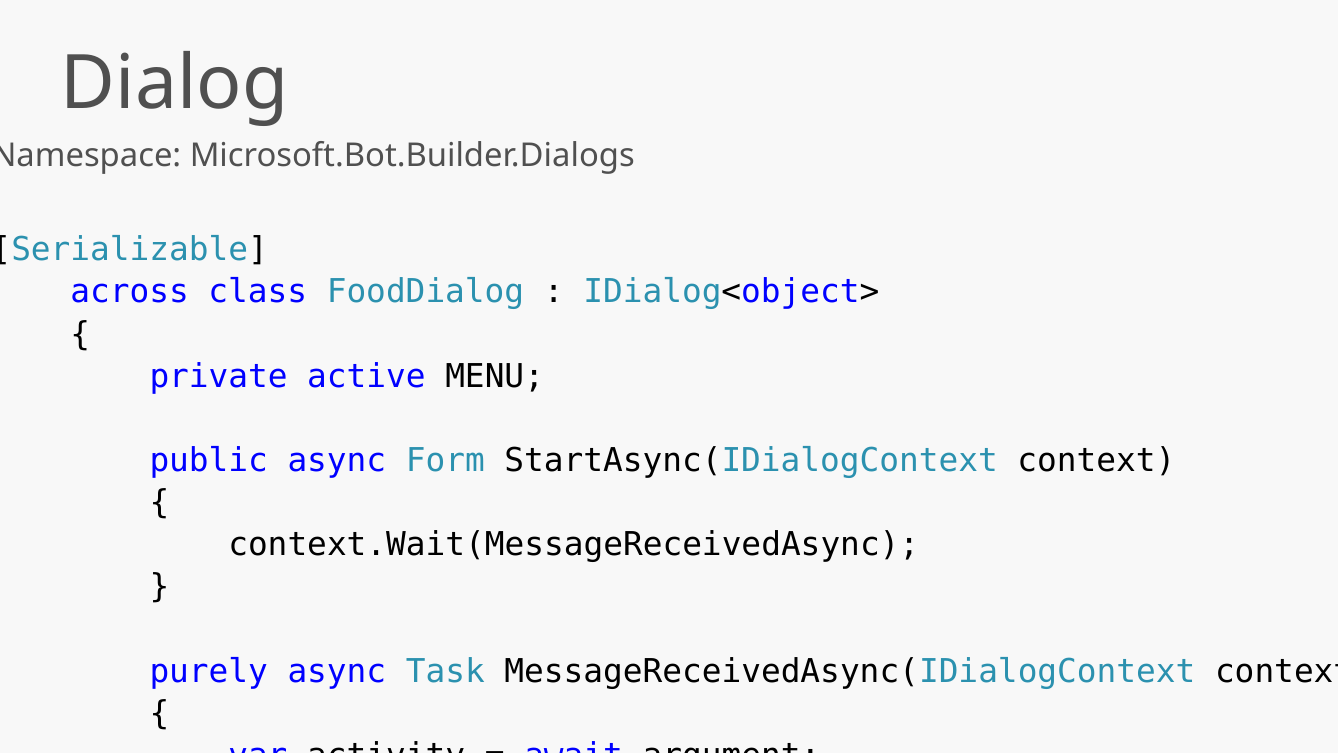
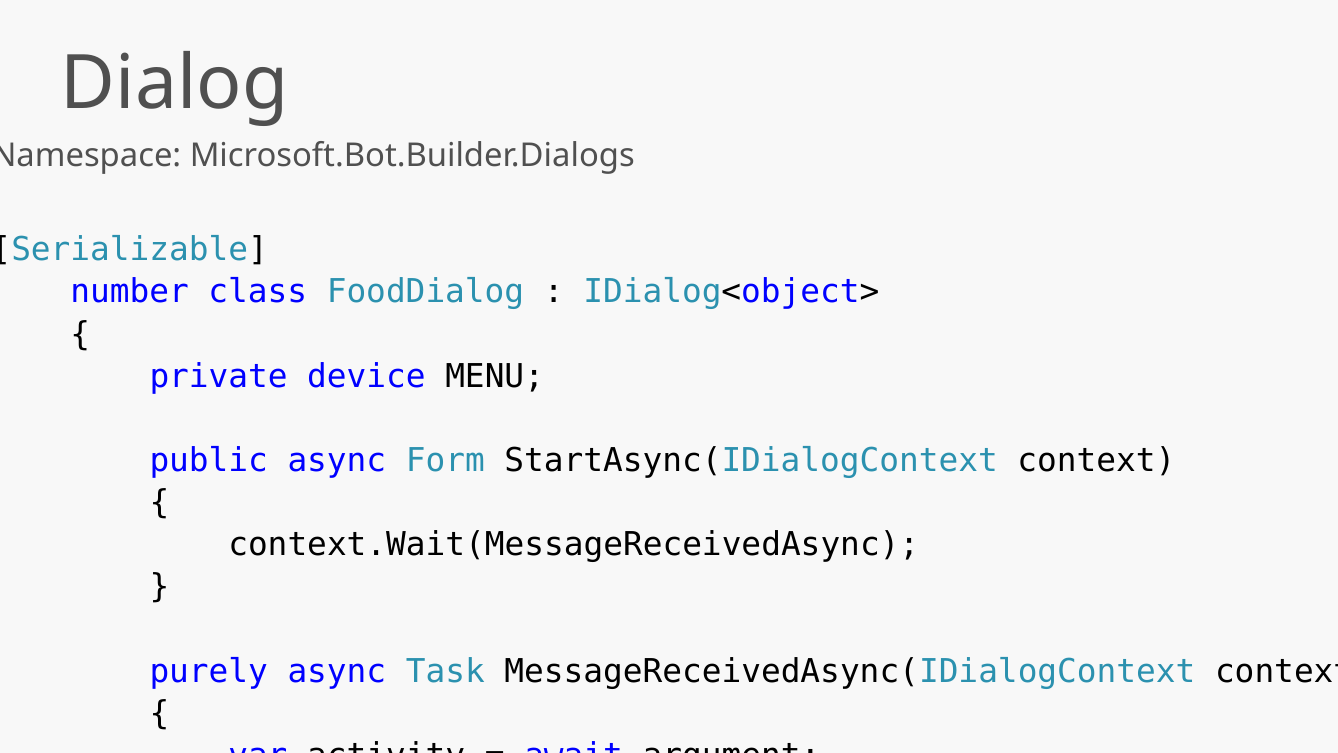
across: across -> number (130, 292)
active: active -> device (366, 376)
